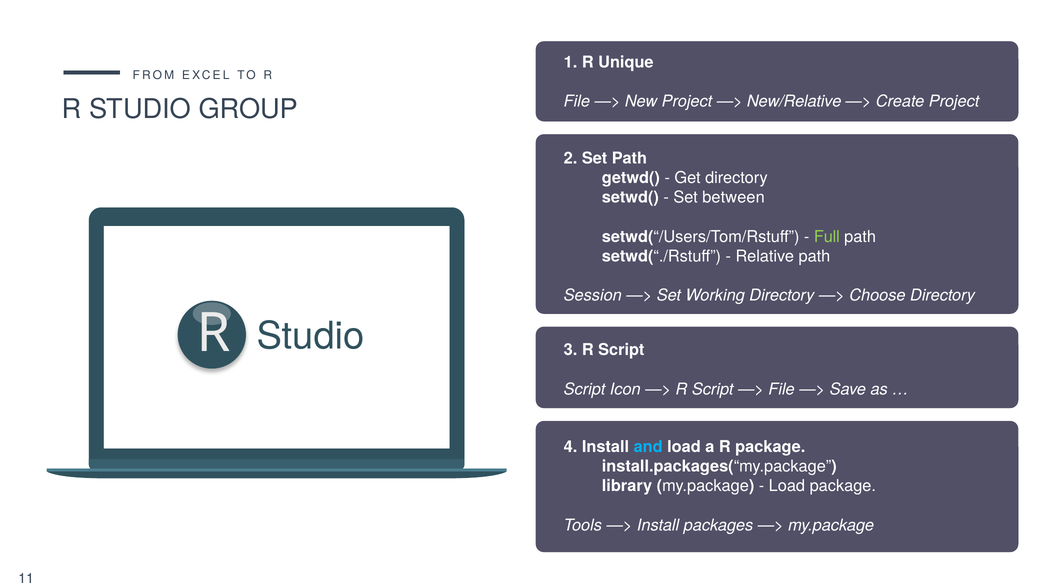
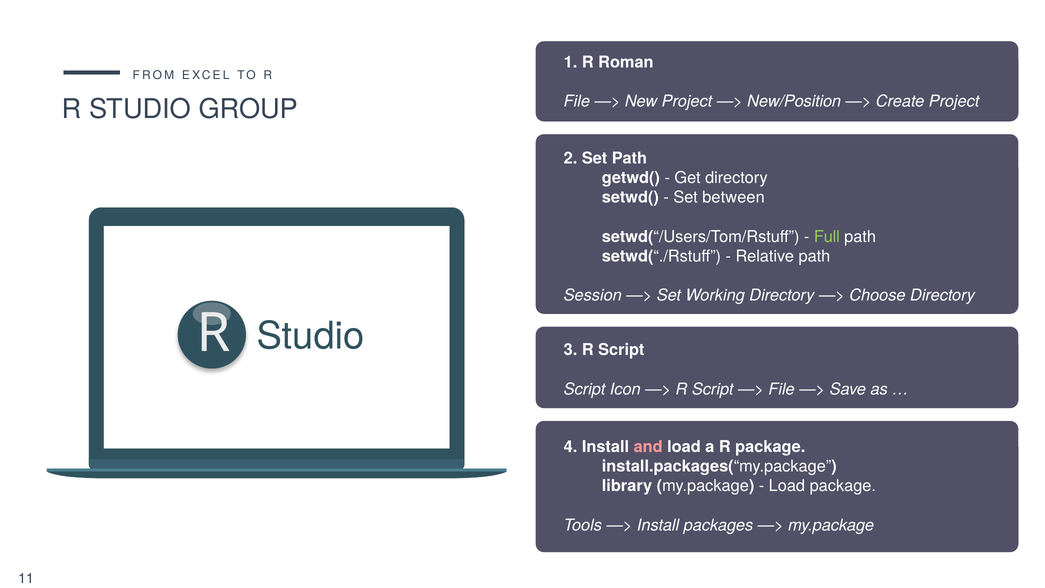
Unique: Unique -> Roman (626, 62)
New/Relative: New/Relative -> New/Position (794, 101)
and colour: light blue -> pink (648, 447)
